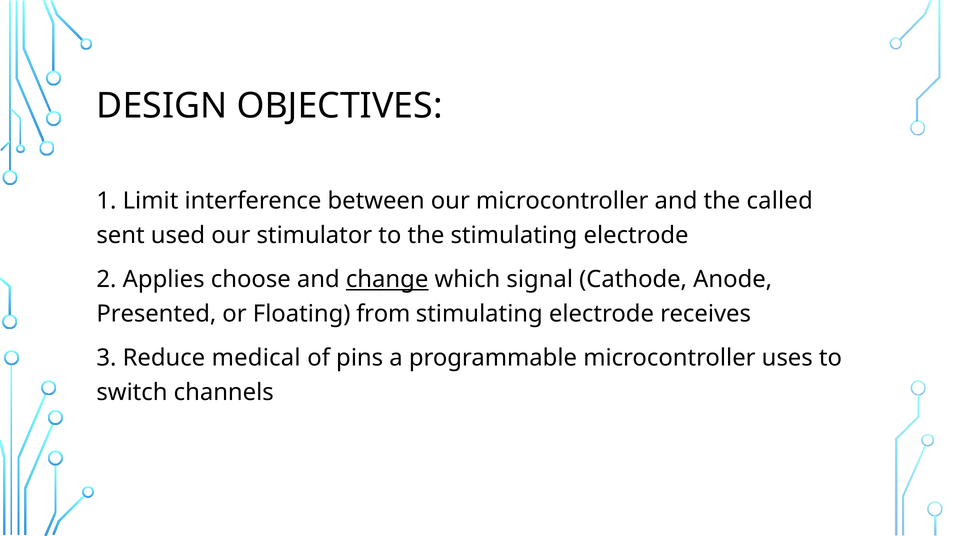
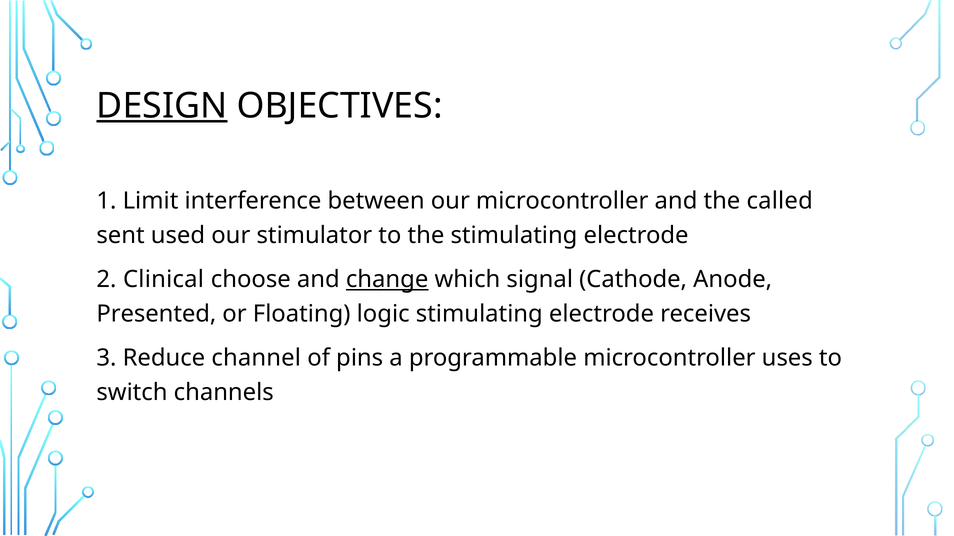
DESIGN underline: none -> present (162, 106)
Applies: Applies -> Clinical (164, 280)
from: from -> logic (383, 314)
medical: medical -> channel (256, 359)
